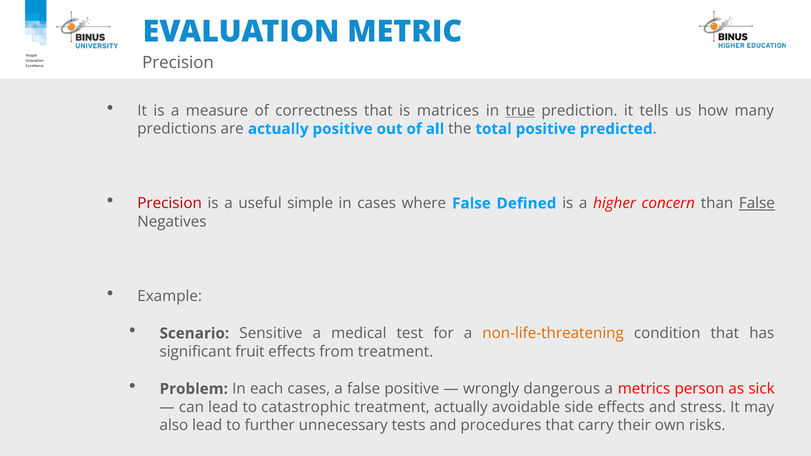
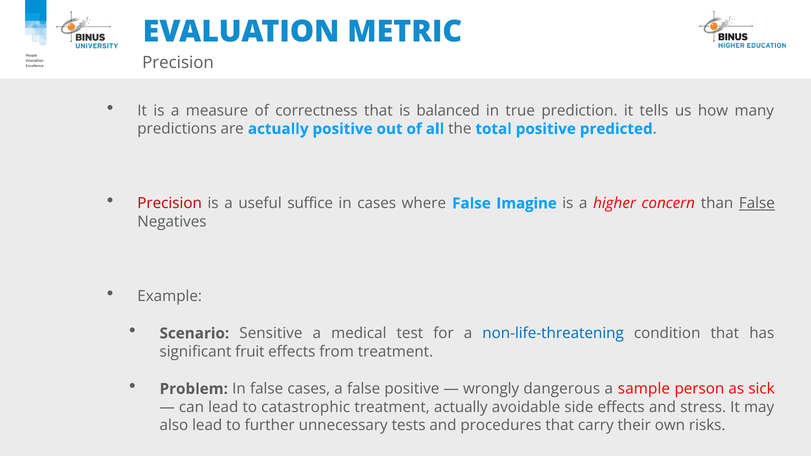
matrices: matrices -> balanced (448, 111)
true underline: present -> none (520, 111)
simple: simple -> suffice (310, 203)
Defined: Defined -> Imagine (527, 203)
non-life-threatening colour: orange -> blue (553, 334)
In each: each -> false (267, 389)
metrics: metrics -> sample (644, 389)
